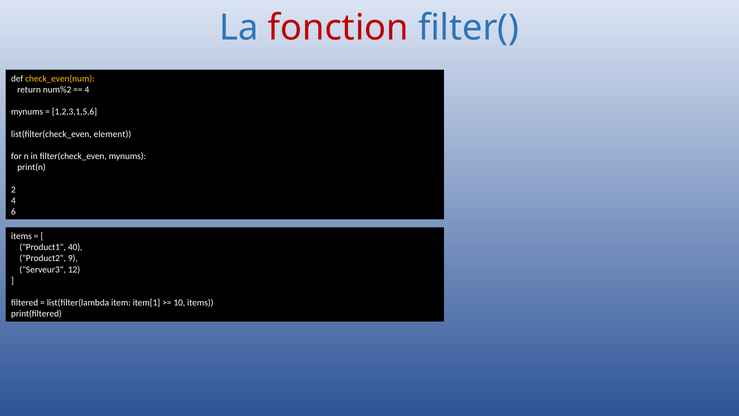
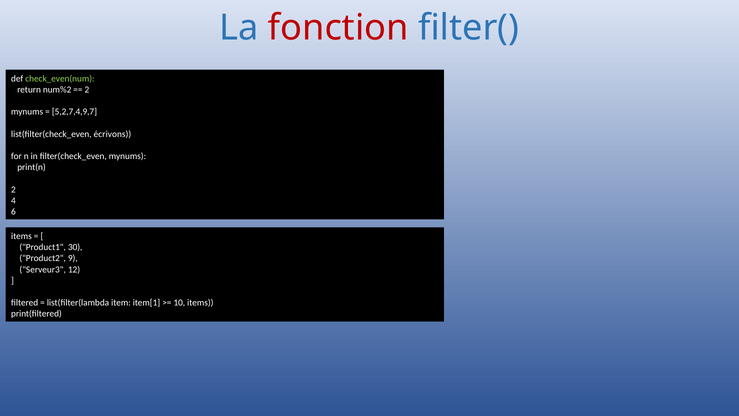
check_even(num colour: yellow -> light green (60, 79)
4: 4 -> 2 (87, 90)
1,2,3,1,5,6: 1,2,3,1,5,6 -> 5,2,7,4,9,7 (74, 112)
element: element -> écrivons (112, 134)
40: 40 -> 30 (75, 247)
